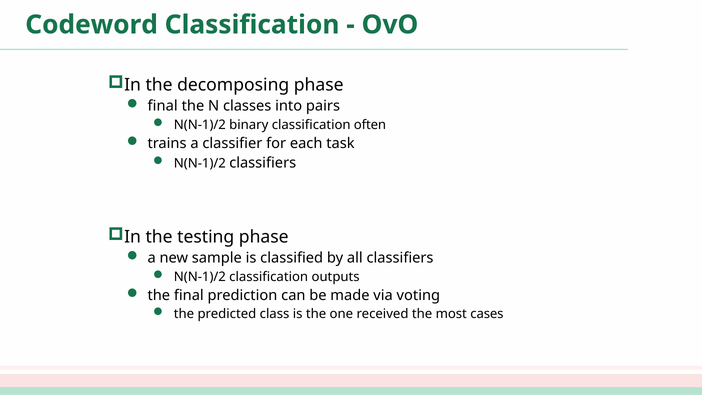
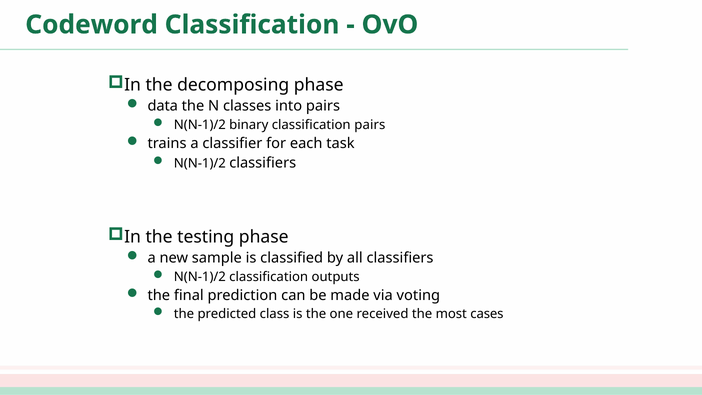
final: final -> data (163, 106)
classification often: often -> pairs (370, 125)
